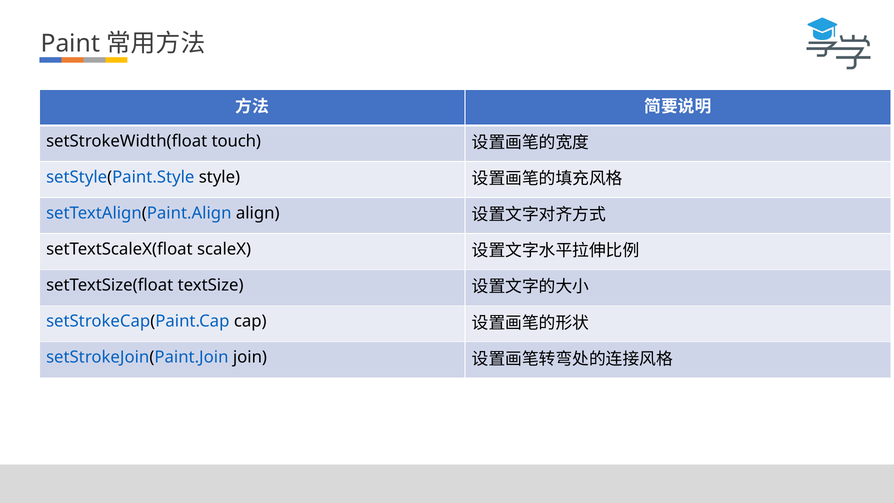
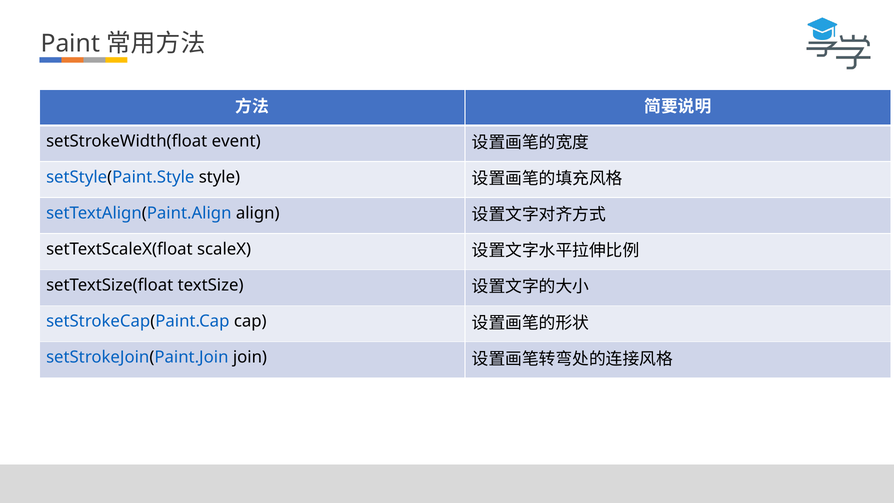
touch: touch -> event (236, 141)
